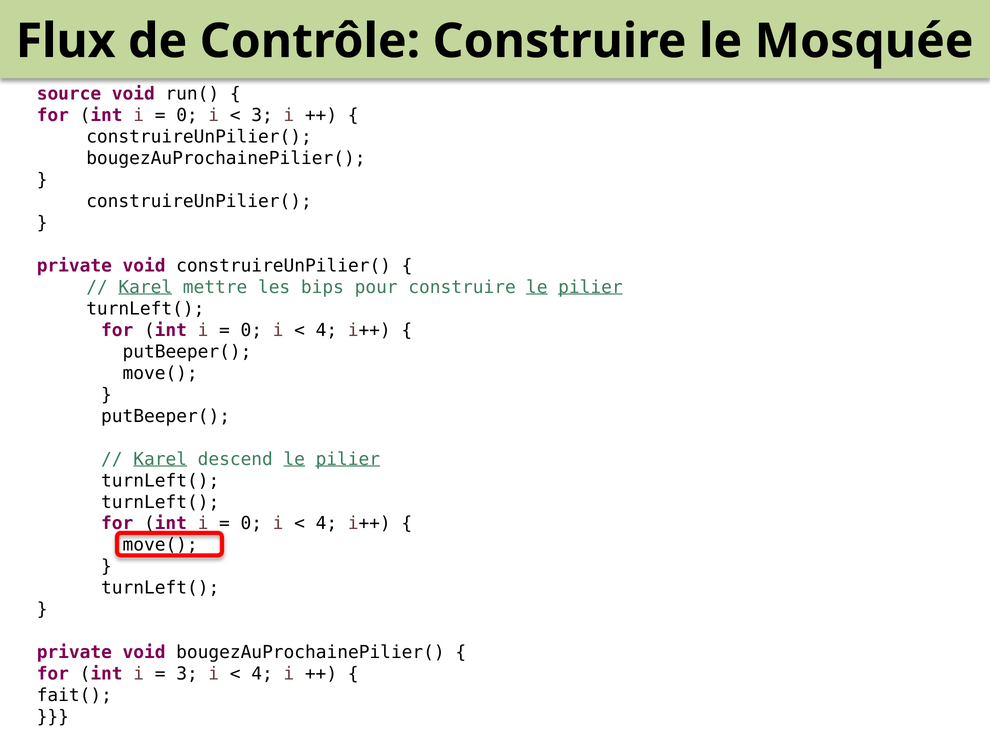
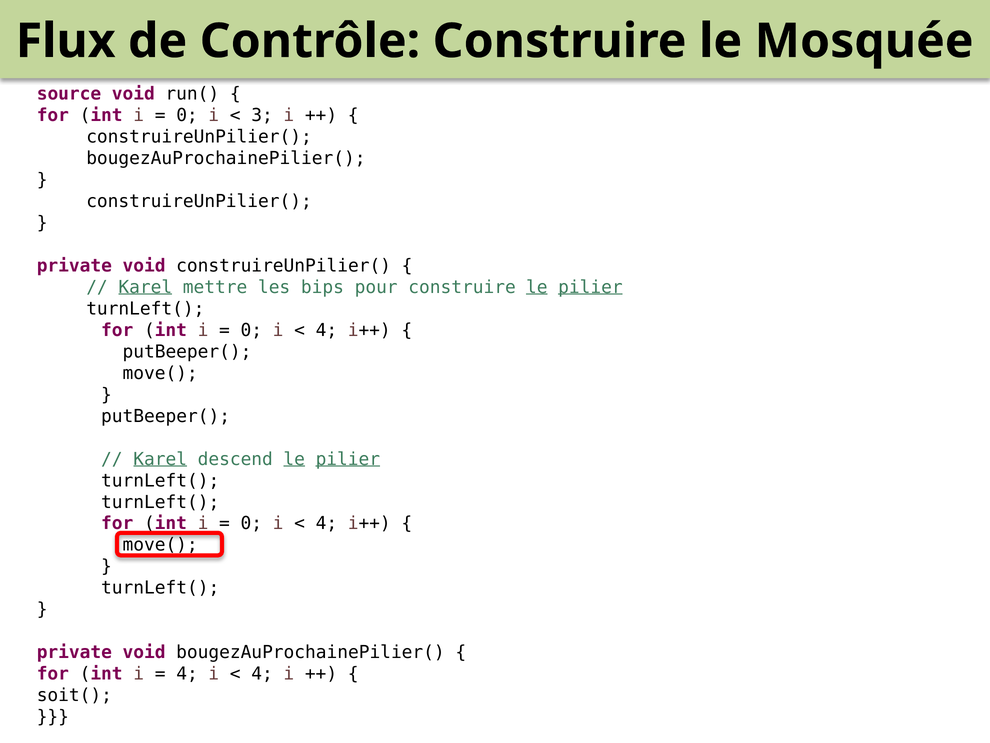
3: 3 -> 4 (187, 674)
fait(: fait( -> soit( (74, 695)
